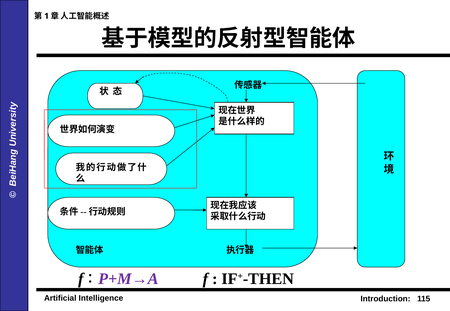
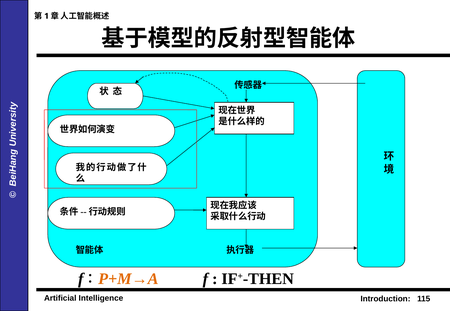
P+M→A colour: purple -> orange (128, 279)
